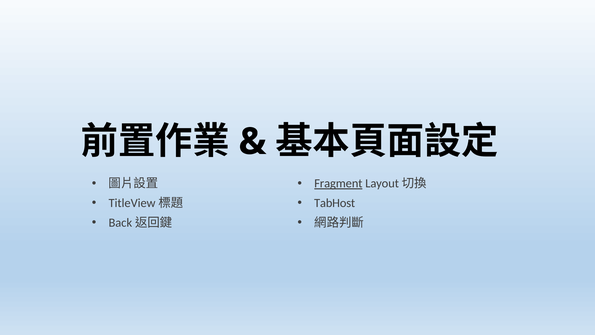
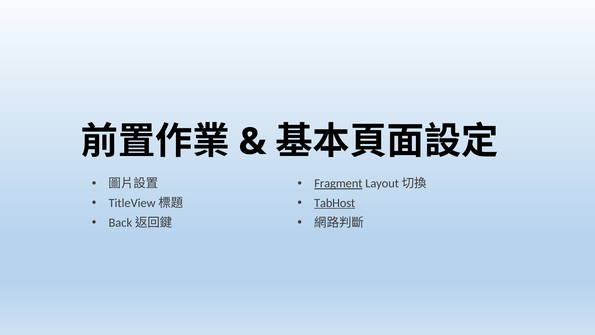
TabHost underline: none -> present (335, 203)
